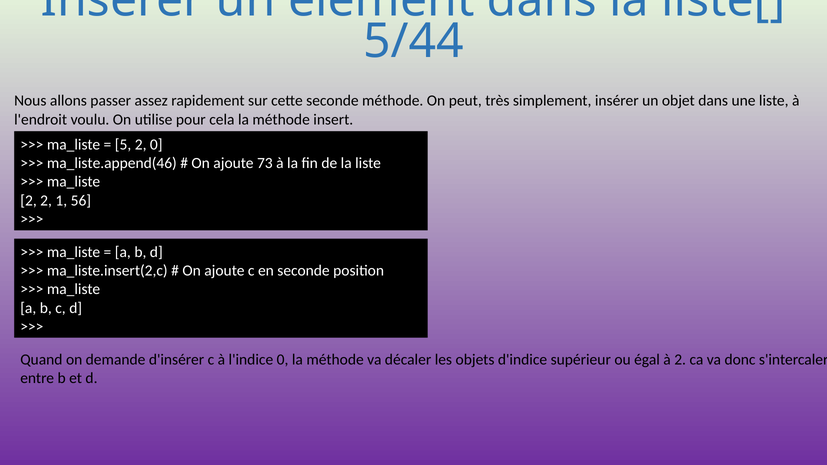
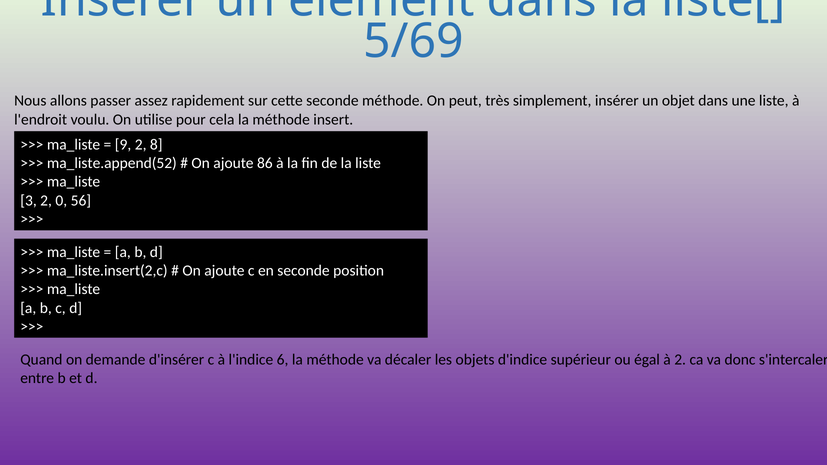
5/44: 5/44 -> 5/69 (413, 41)
5: 5 -> 9 (123, 145)
2 0: 0 -> 8 (156, 145)
ma_liste.append(46: ma_liste.append(46 -> ma_liste.append(52 (112, 163)
73: 73 -> 86 (265, 163)
2: 2 -> 3 (29, 201)
1: 1 -> 0 (61, 201)
l'indice 0: 0 -> 6 (283, 360)
